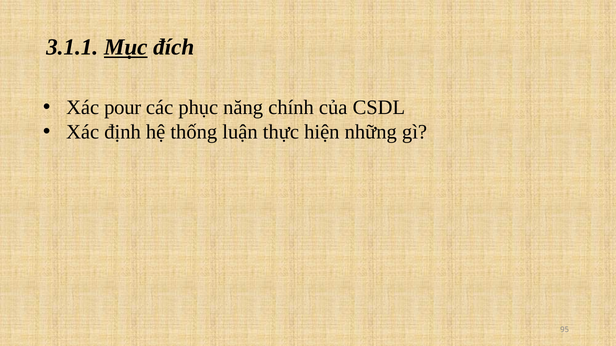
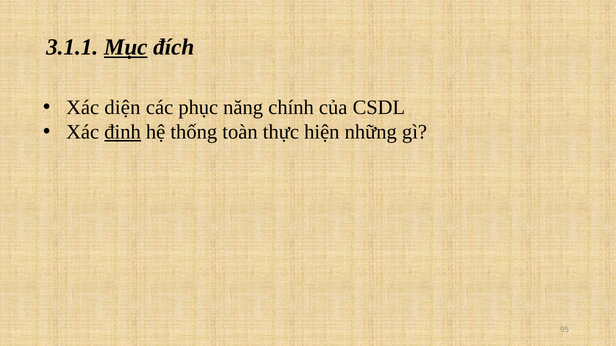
pour: pour -> diện (122, 107)
định underline: none -> present (123, 132)
luận: luận -> toàn (240, 132)
